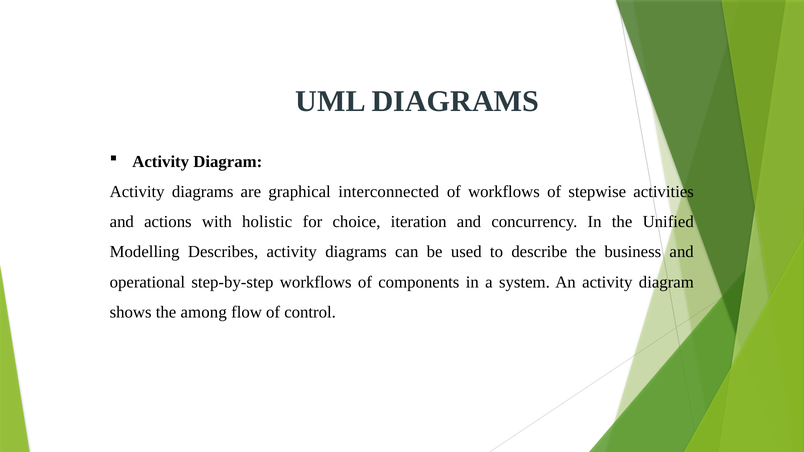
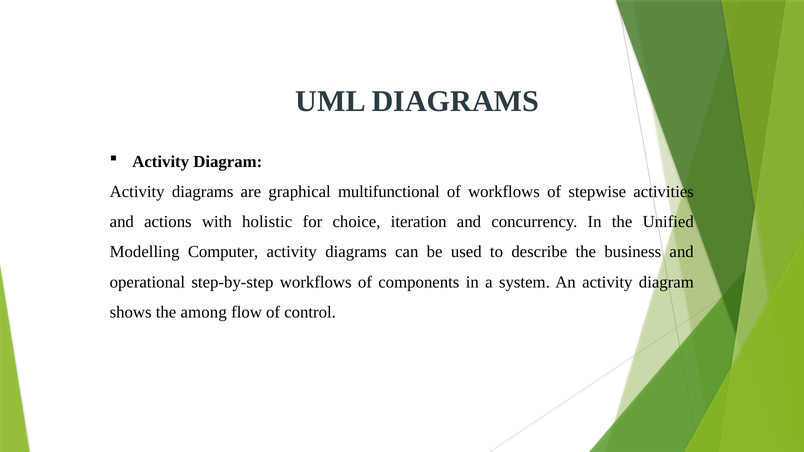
interconnected: interconnected -> multifunctional (389, 192)
Describes: Describes -> Computer (223, 252)
